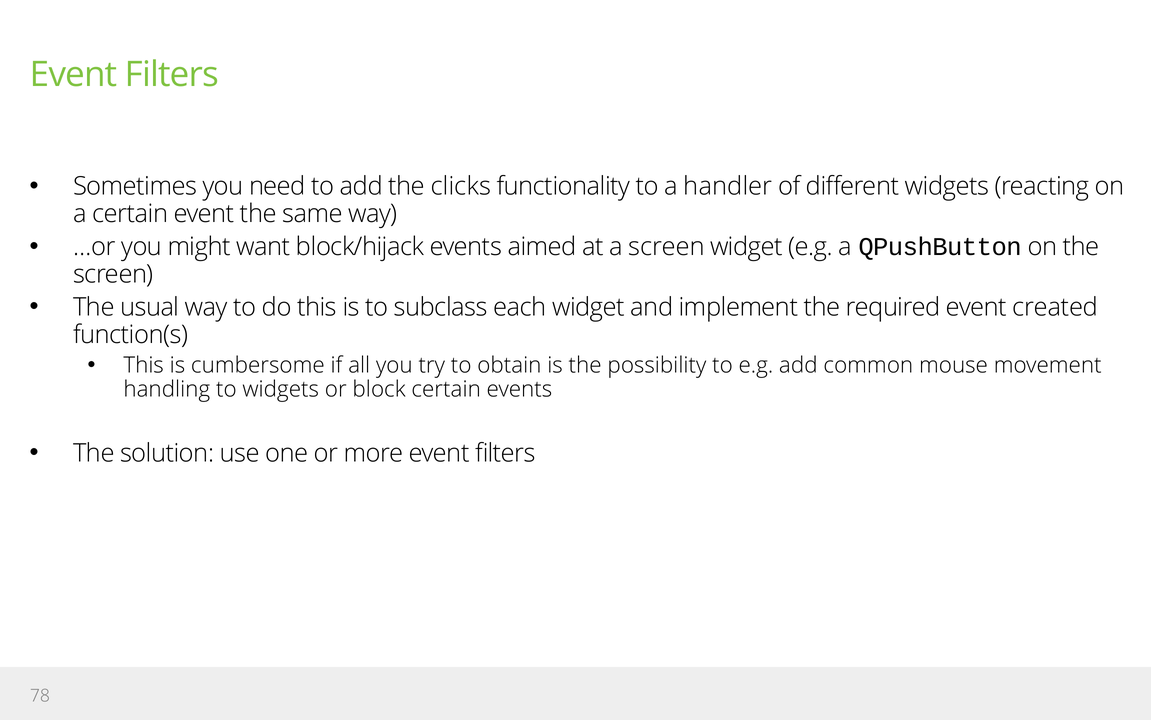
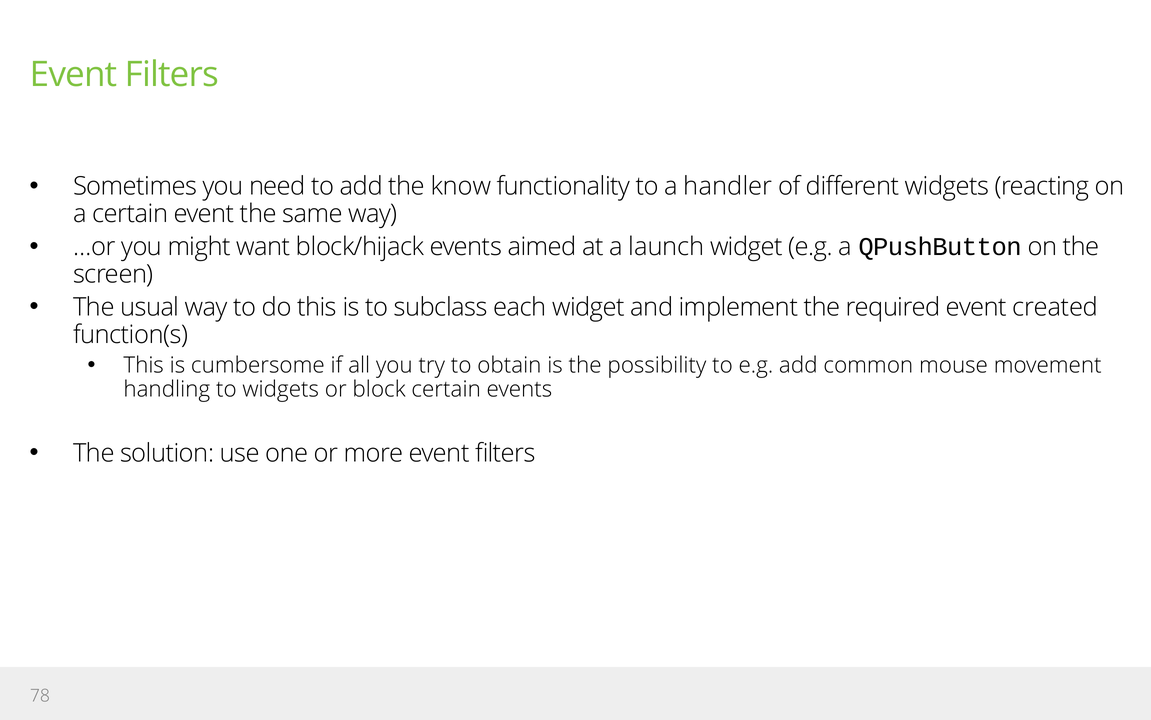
clicks: clicks -> know (461, 186)
a screen: screen -> launch (666, 247)
